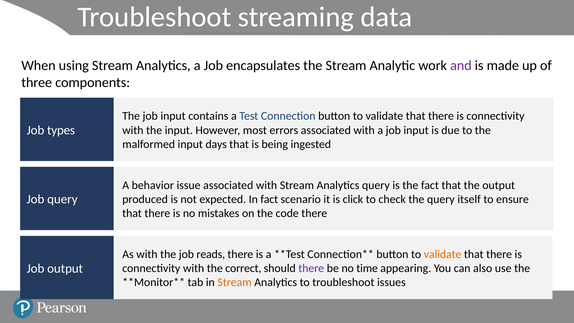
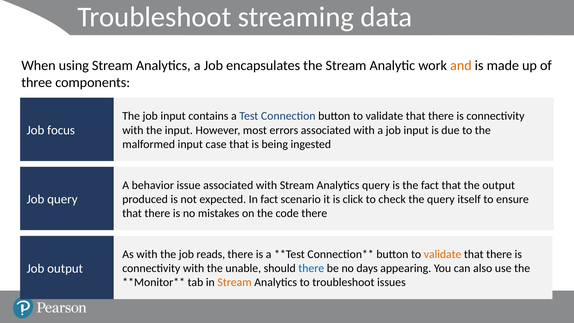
and colour: purple -> orange (461, 66)
types: types -> focus (61, 130)
days: days -> case (216, 144)
correct: correct -> unable (243, 268)
there colour: purple -> blue (311, 268)
time: time -> days (367, 268)
